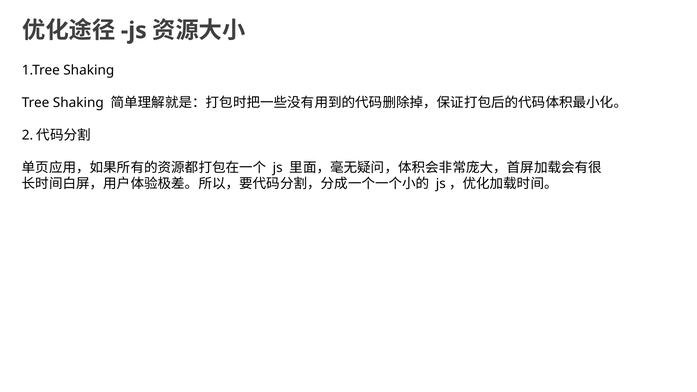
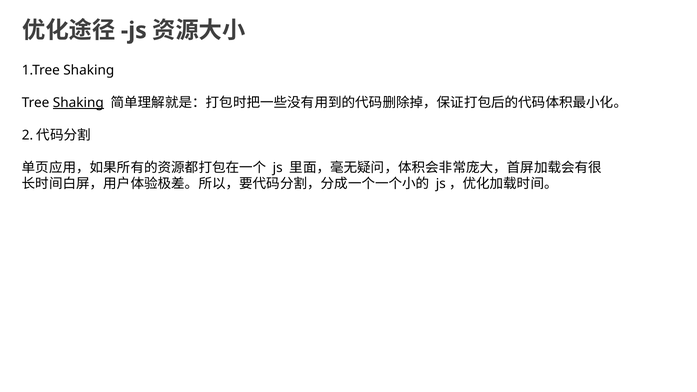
Shaking underline: none -> present (78, 103)
